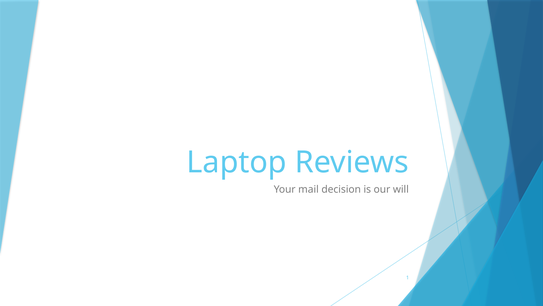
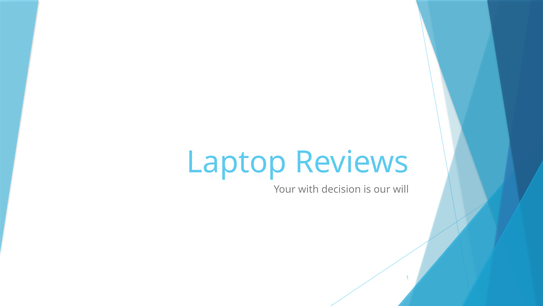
mail: mail -> with (309, 189)
